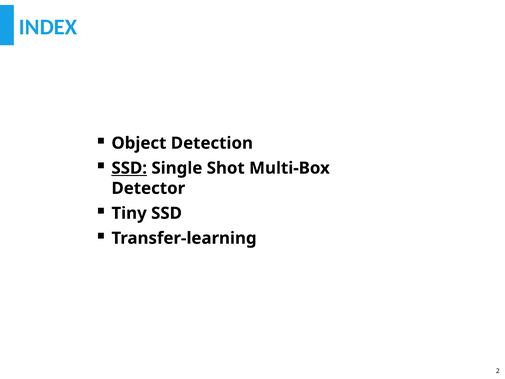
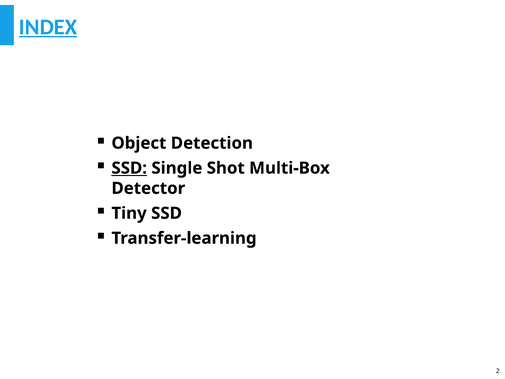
INDEX underline: none -> present (48, 27)
